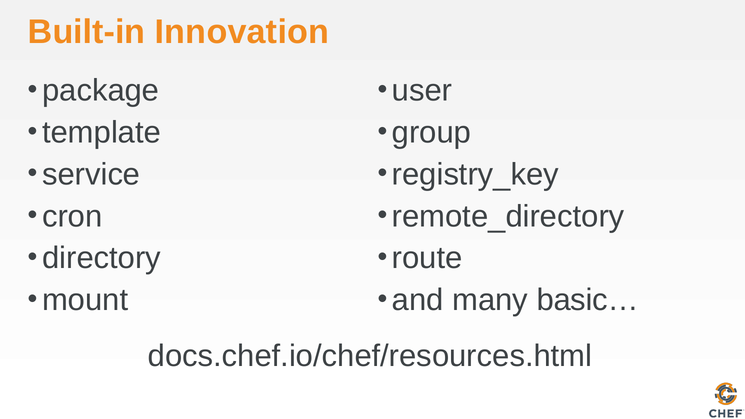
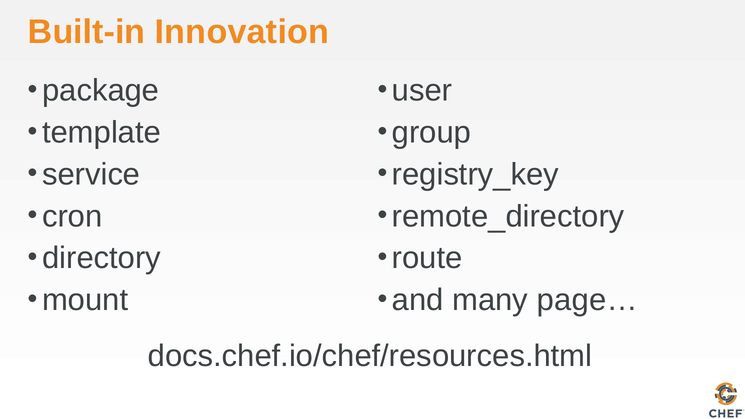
basic…: basic… -> page… (587, 300)
